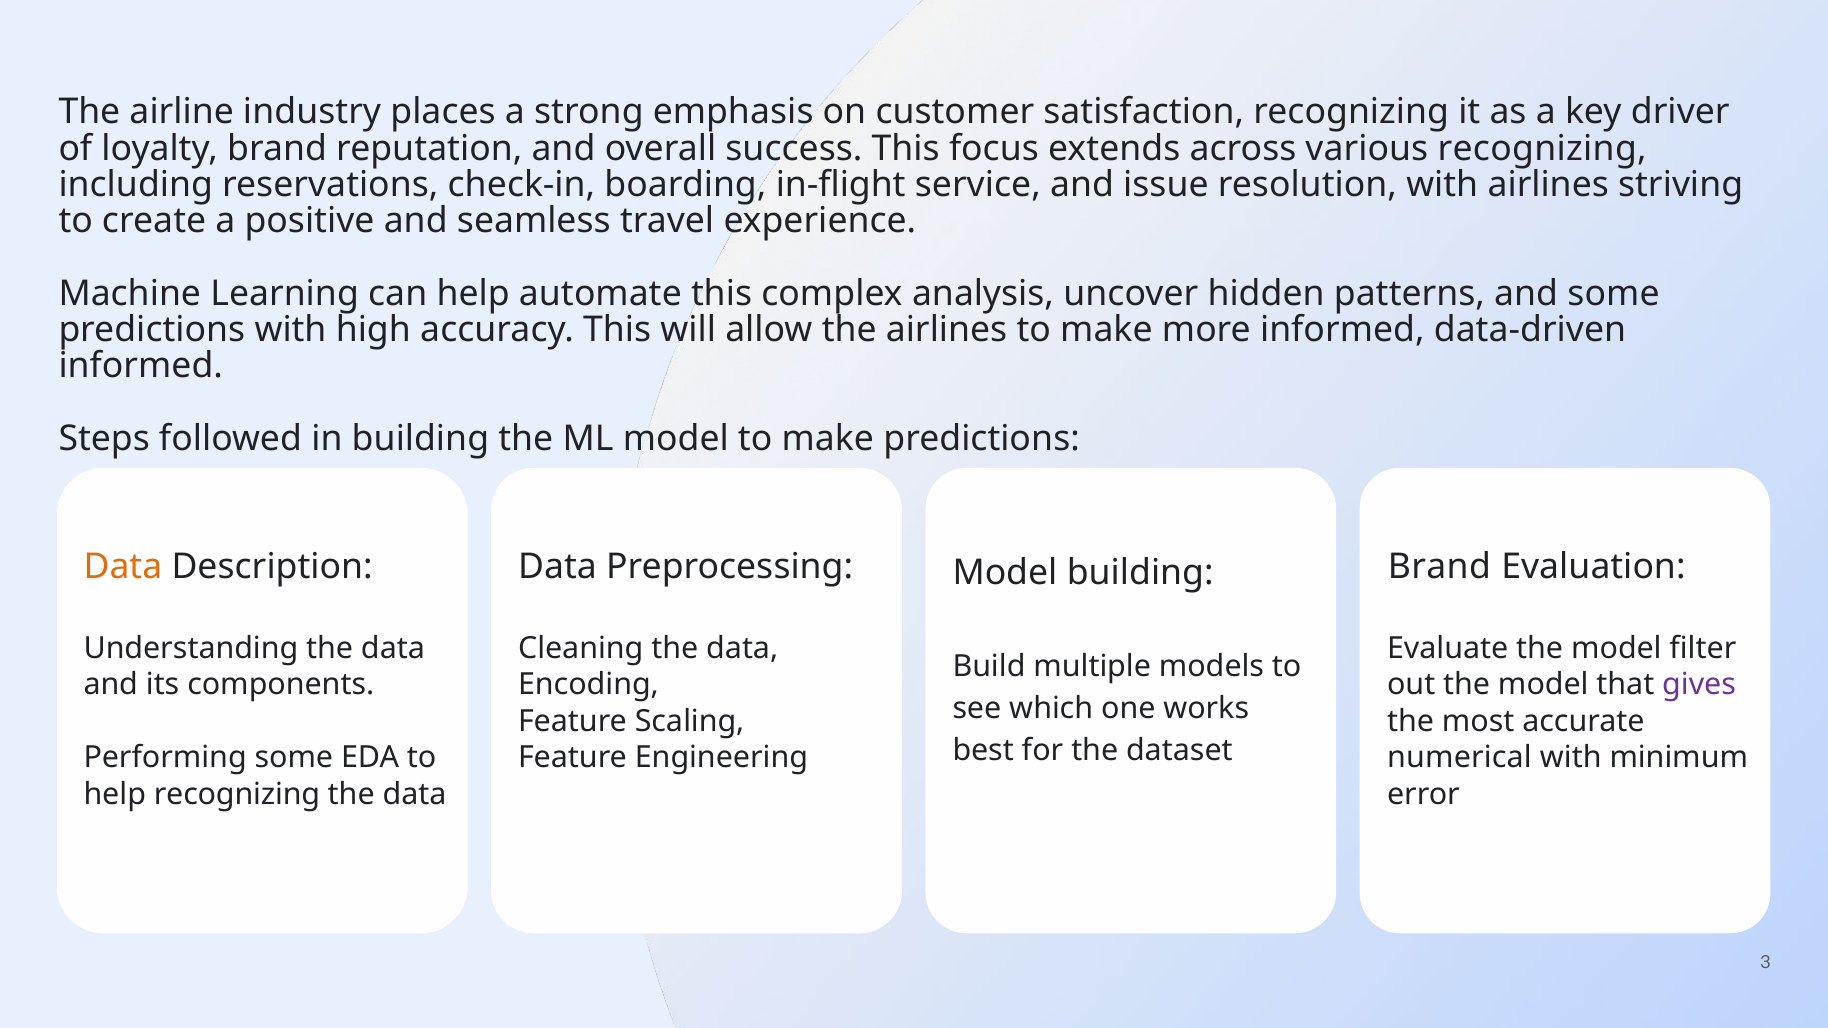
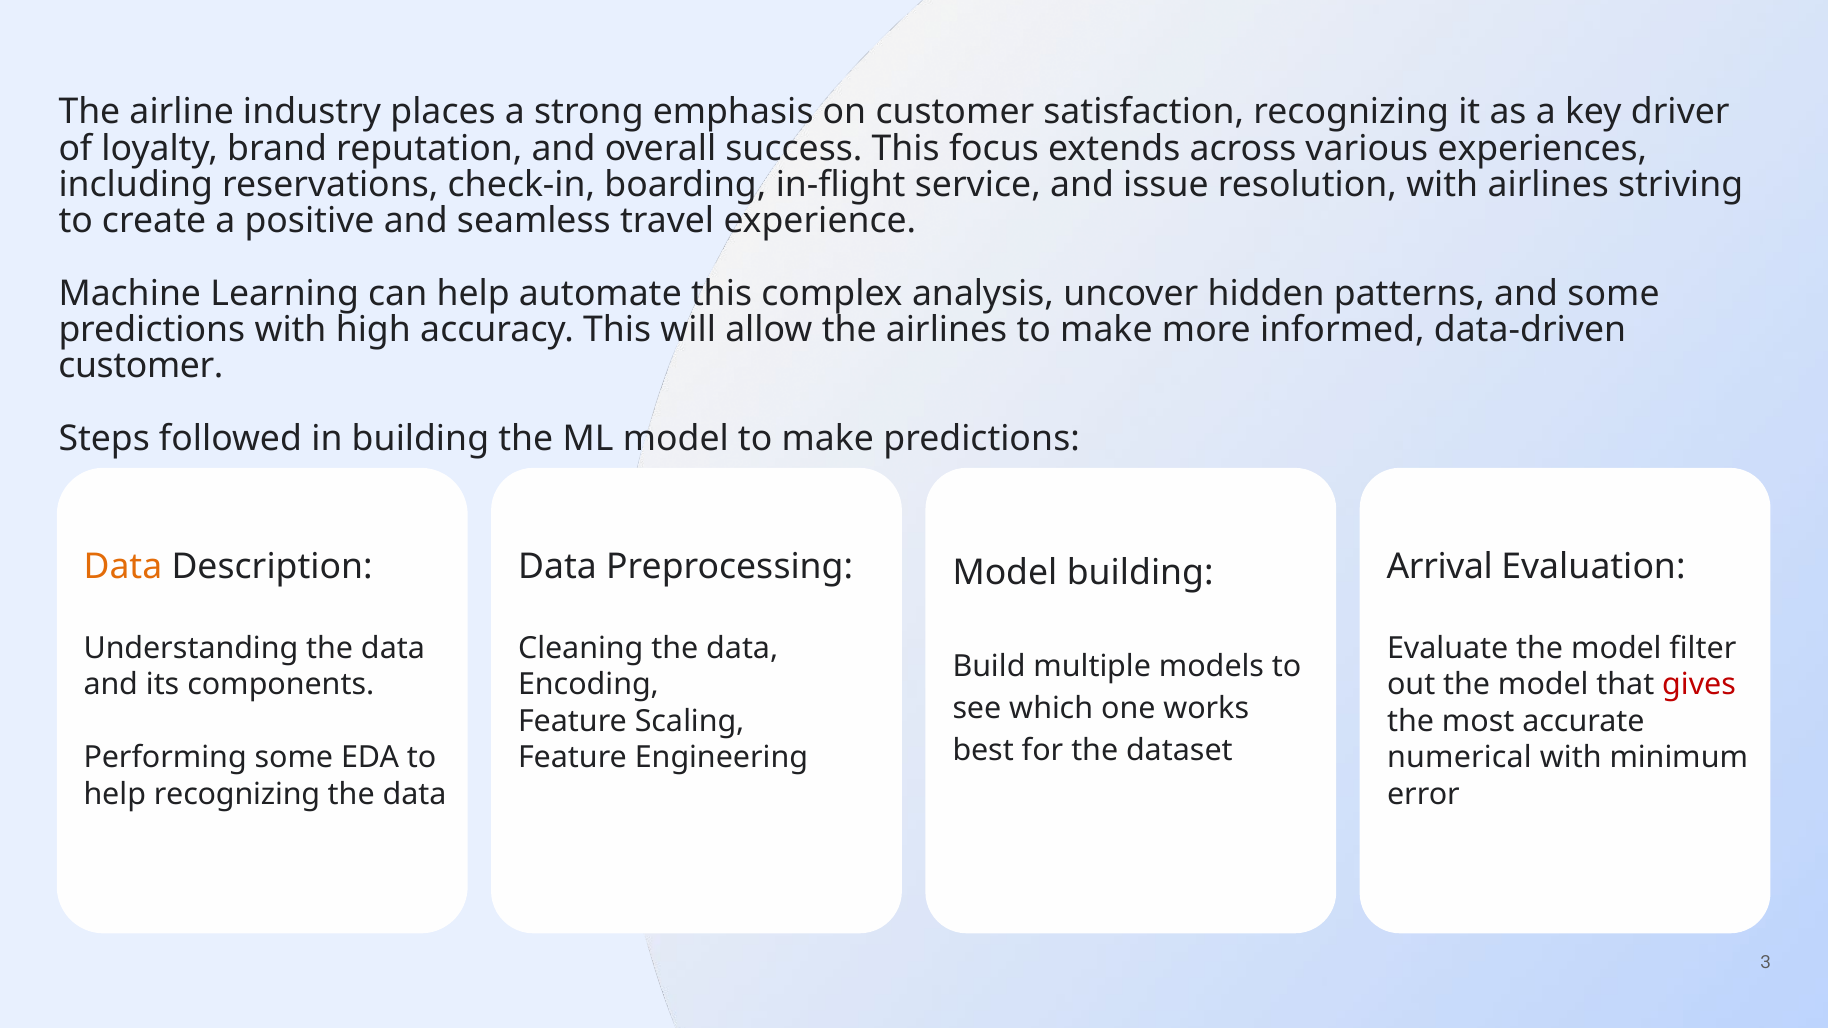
various recognizing: recognizing -> experiences (1542, 148)
informed: informed -> customer (141, 366)
Brand: Brand -> Arrival (1440, 567)
gives colour: purple -> red (1699, 685)
